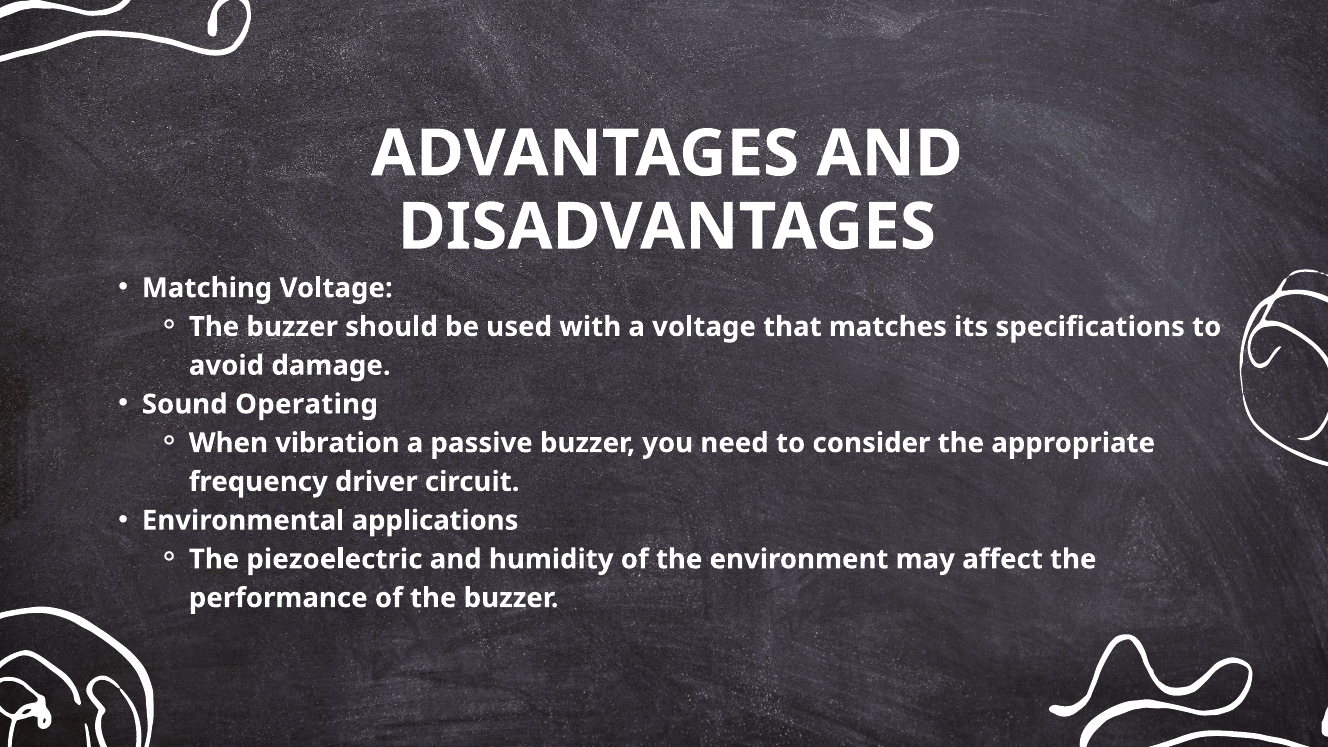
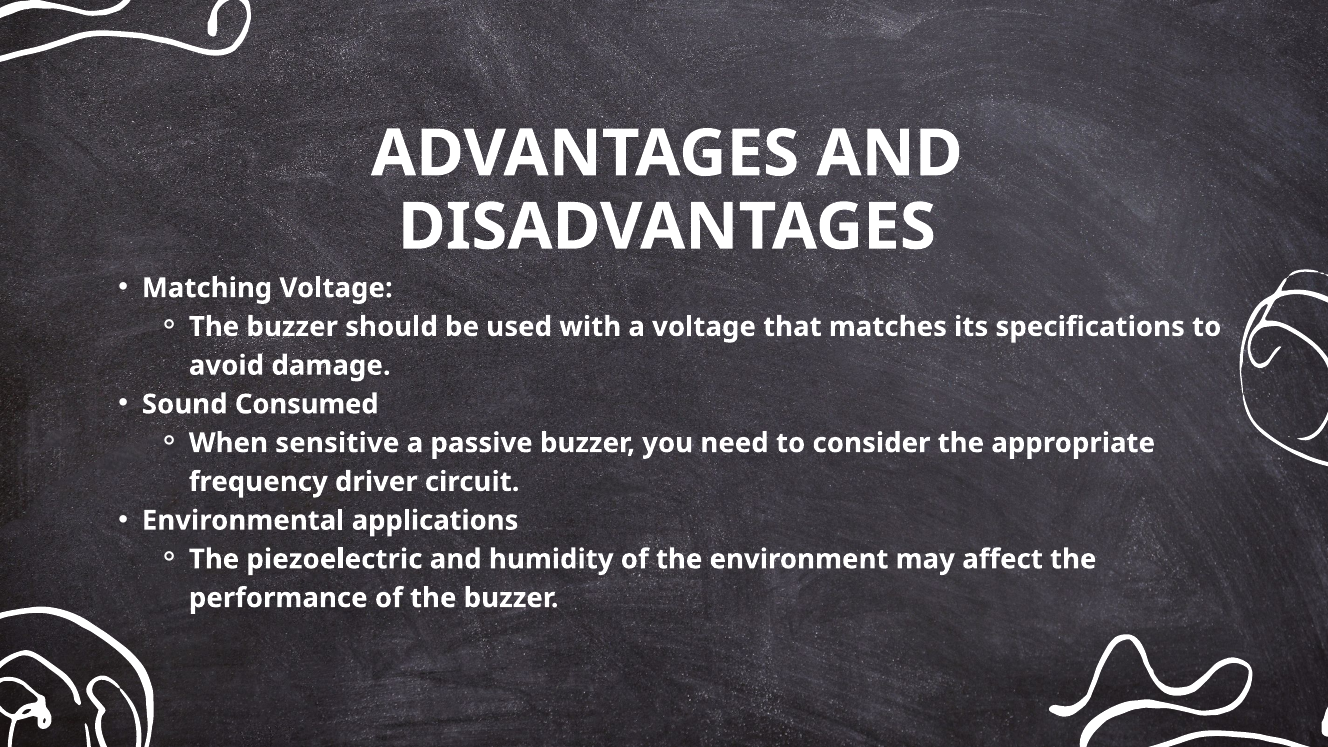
Operating: Operating -> Consumed (307, 404)
vibration: vibration -> sensitive (337, 443)
